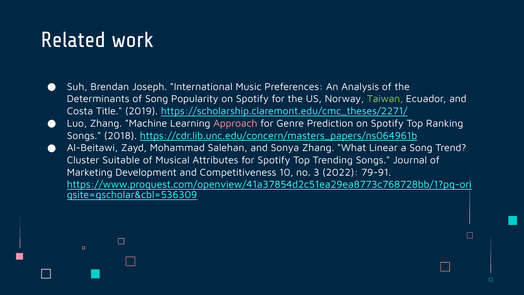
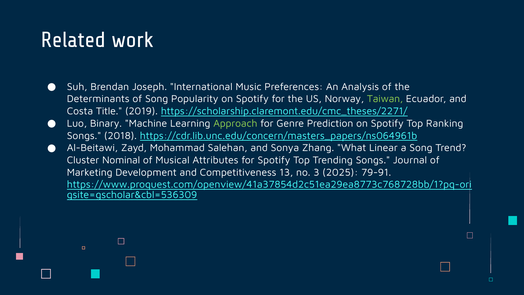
Luo Zhang: Zhang -> Binary (106, 123)
Approach colour: pink -> light green (235, 123)
Suitable: Suitable -> Nominal (121, 160)
10: 10 -> 13 (286, 172)
2022: 2022 -> 2025 (340, 172)
